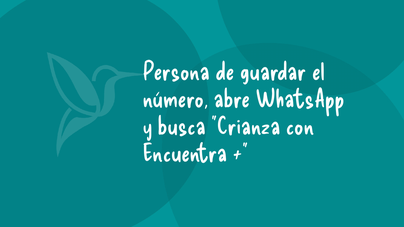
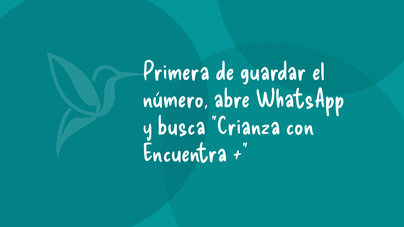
Persona: Persona -> Primera (176, 72)
